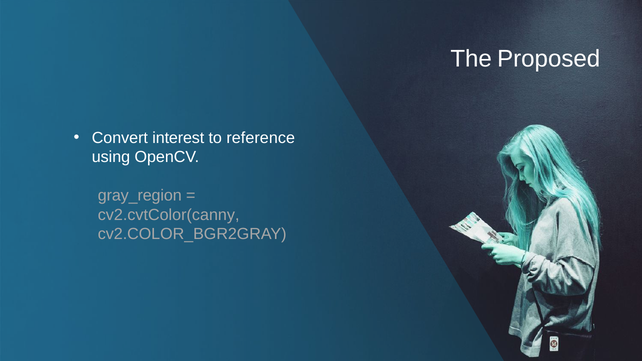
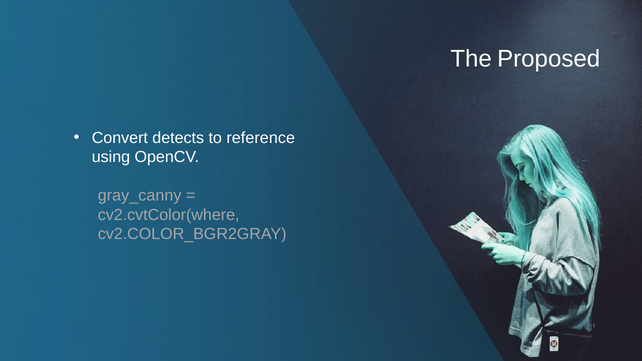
interest: interest -> detects (178, 138)
gray_region: gray_region -> gray_canny (140, 196)
cv2.cvtColor(canny: cv2.cvtColor(canny -> cv2.cvtColor(where (169, 215)
